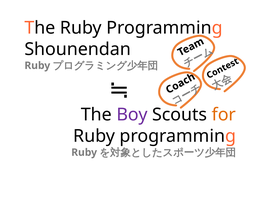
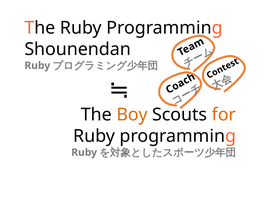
Boy colour: purple -> orange (132, 115)
